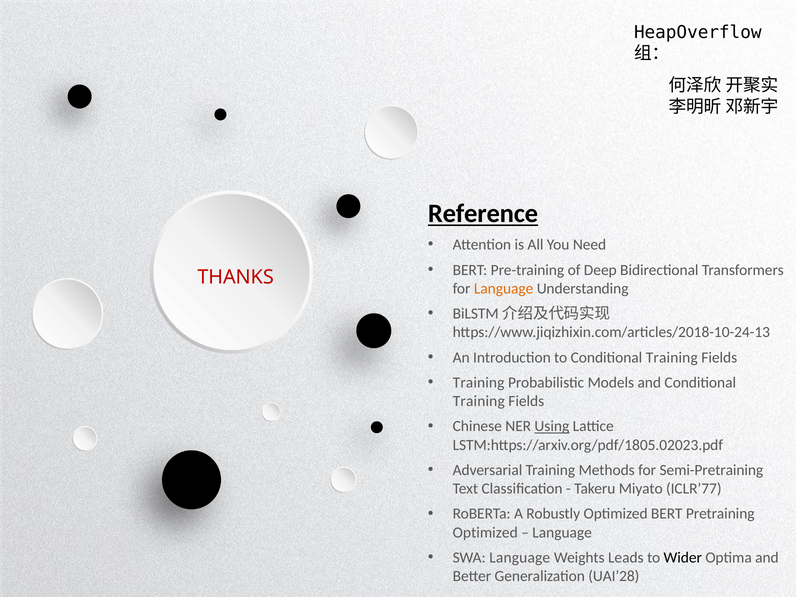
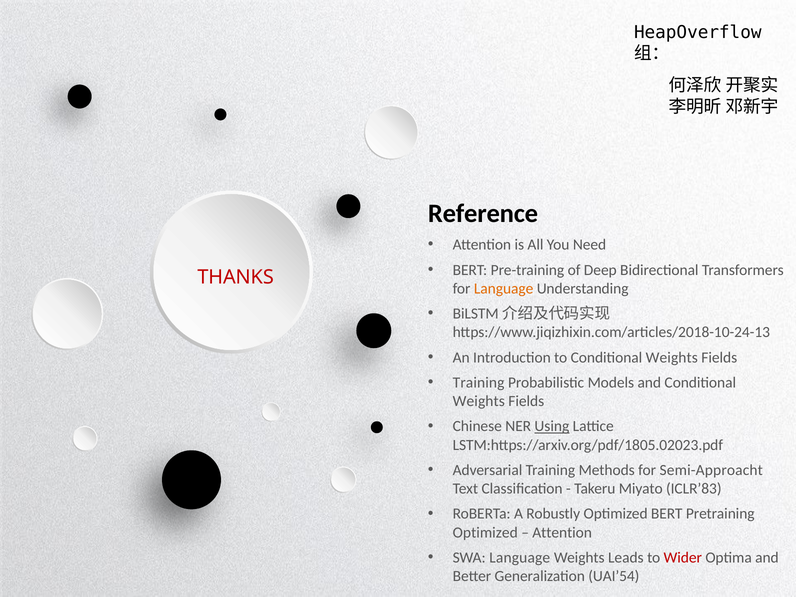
Reference underline: present -> none (483, 214)
to Conditional Training: Training -> Weights (672, 357)
Training: Training -> Weights (479, 401)
Semi-Pretraining: Semi-Pretraining -> Semi-Approacht (711, 470)
ICLR’77: ICLR’77 -> ICLR’83 (694, 489)
Language: Language -> Attention (562, 532)
Wider colour: black -> red (683, 558)
UAI’28: UAI’28 -> UAI’54 (614, 576)
